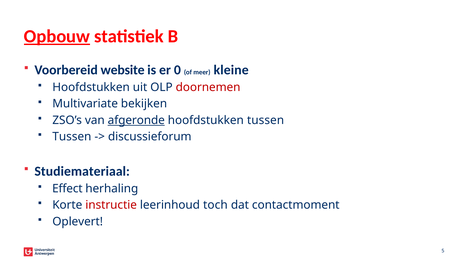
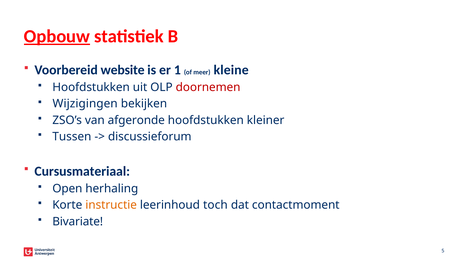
0: 0 -> 1 (177, 70)
Multivariate: Multivariate -> Wijzigingen (85, 103)
afgeronde underline: present -> none (136, 120)
hoofdstukken tussen: tussen -> kleiner (266, 120)
Studiemateriaal: Studiemateriaal -> Cursusmateriaal (82, 171)
Effect: Effect -> Open (67, 188)
instructie colour: red -> orange (111, 204)
Oplevert: Oplevert -> Bivariate (78, 221)
